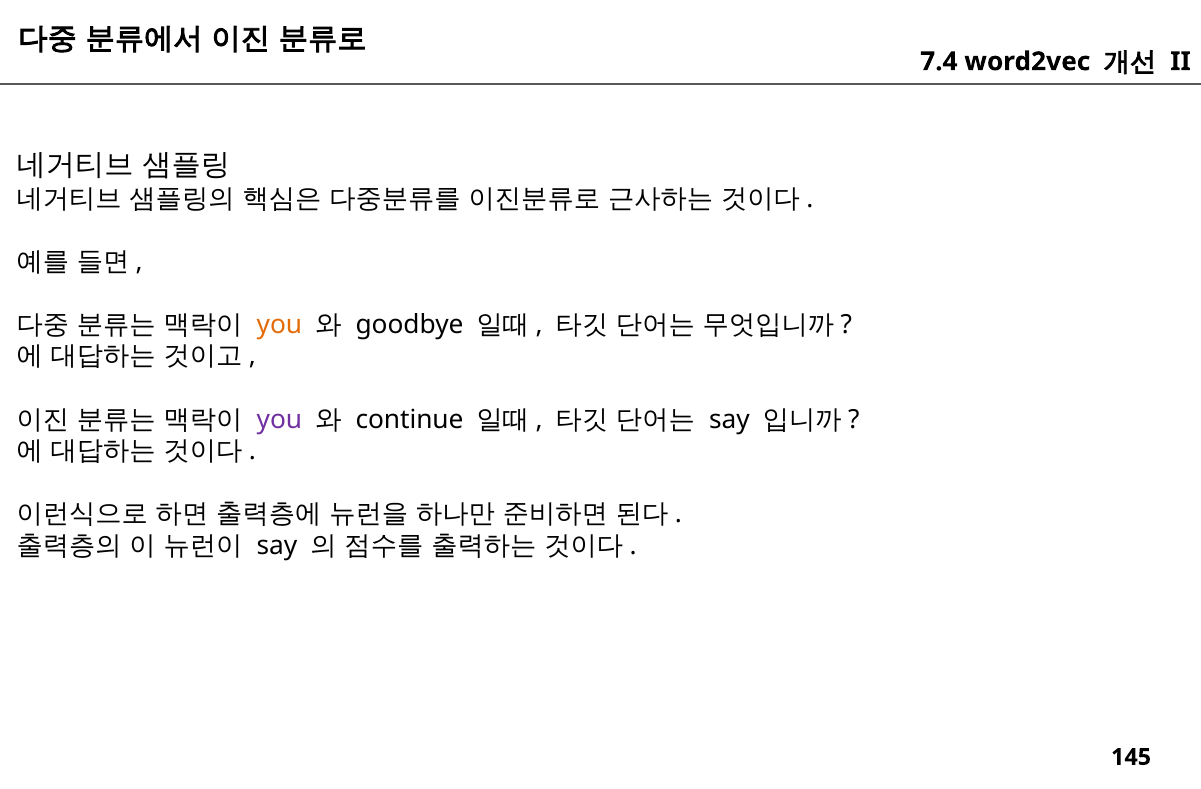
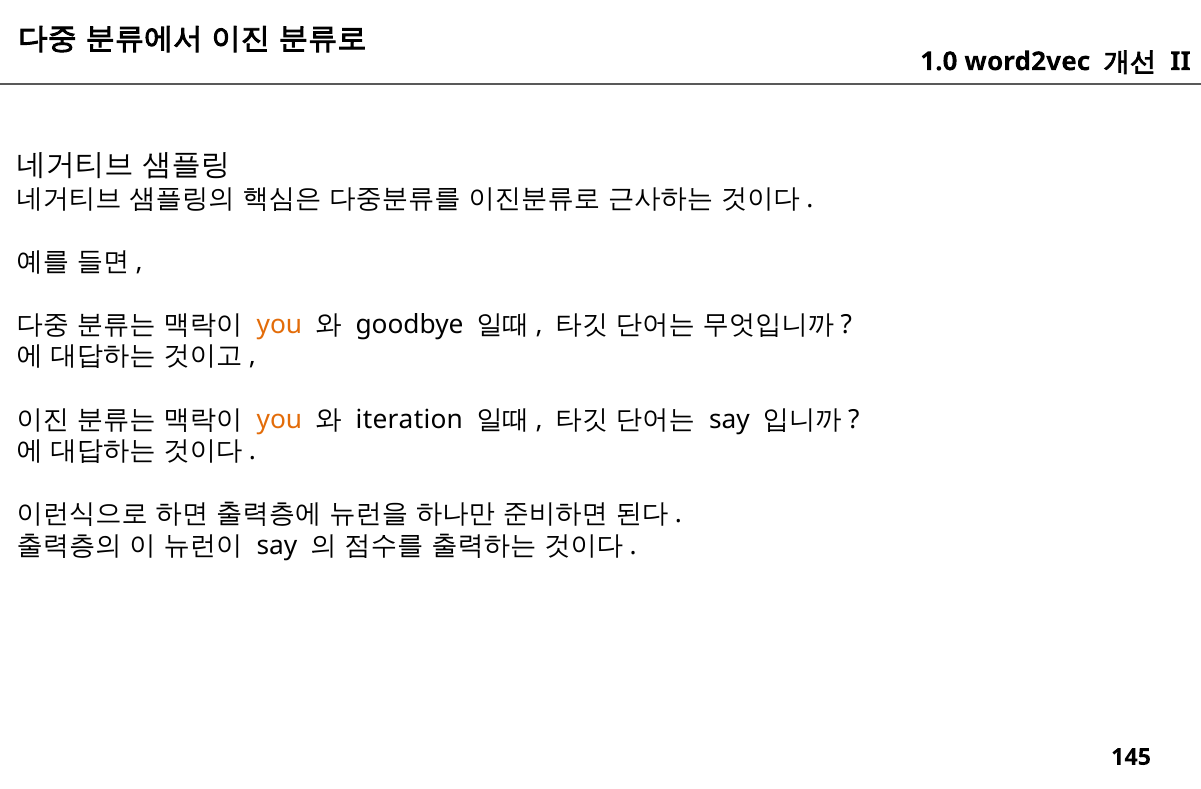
7.4: 7.4 -> 1.0 (939, 62)
you colour: purple -> orange (279, 419)
continue: continue -> iteration (409, 419)
